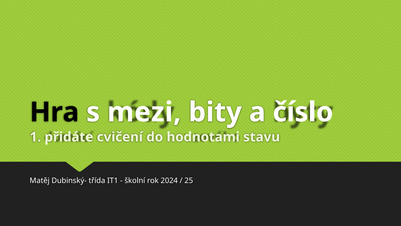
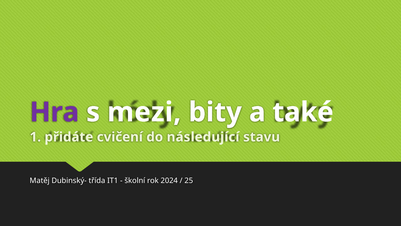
Hra colour: black -> purple (54, 112)
číslo: číslo -> také (303, 112)
hodnotami: hodnotami -> následující (203, 137)
